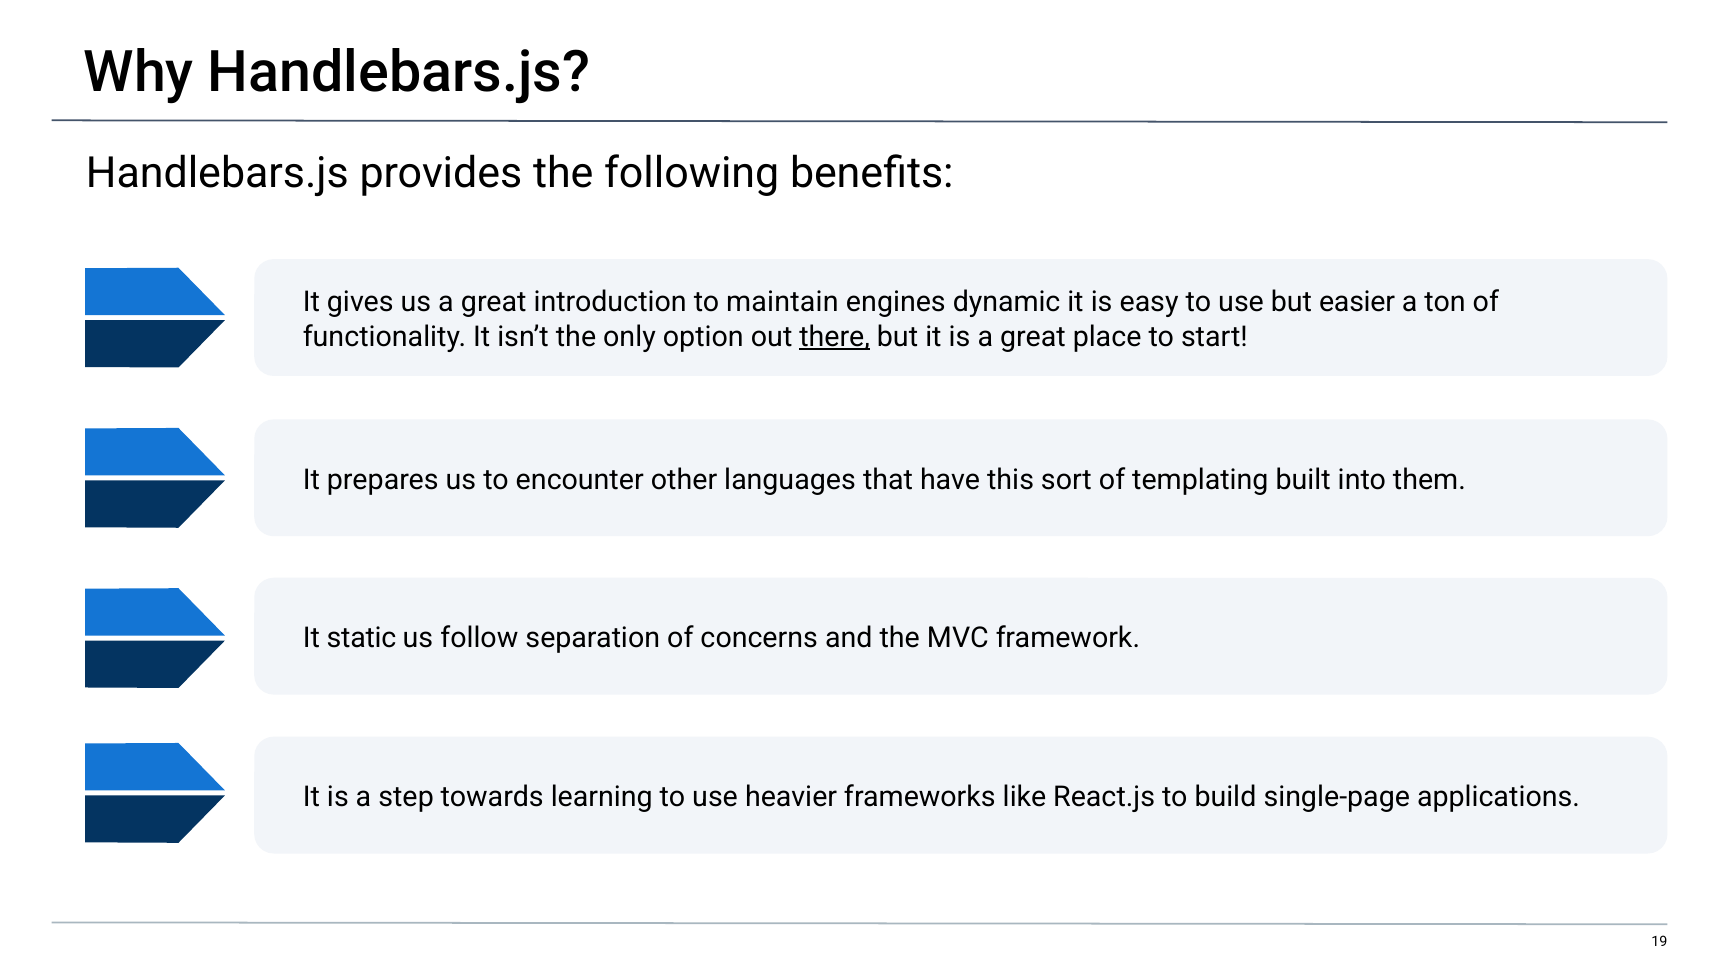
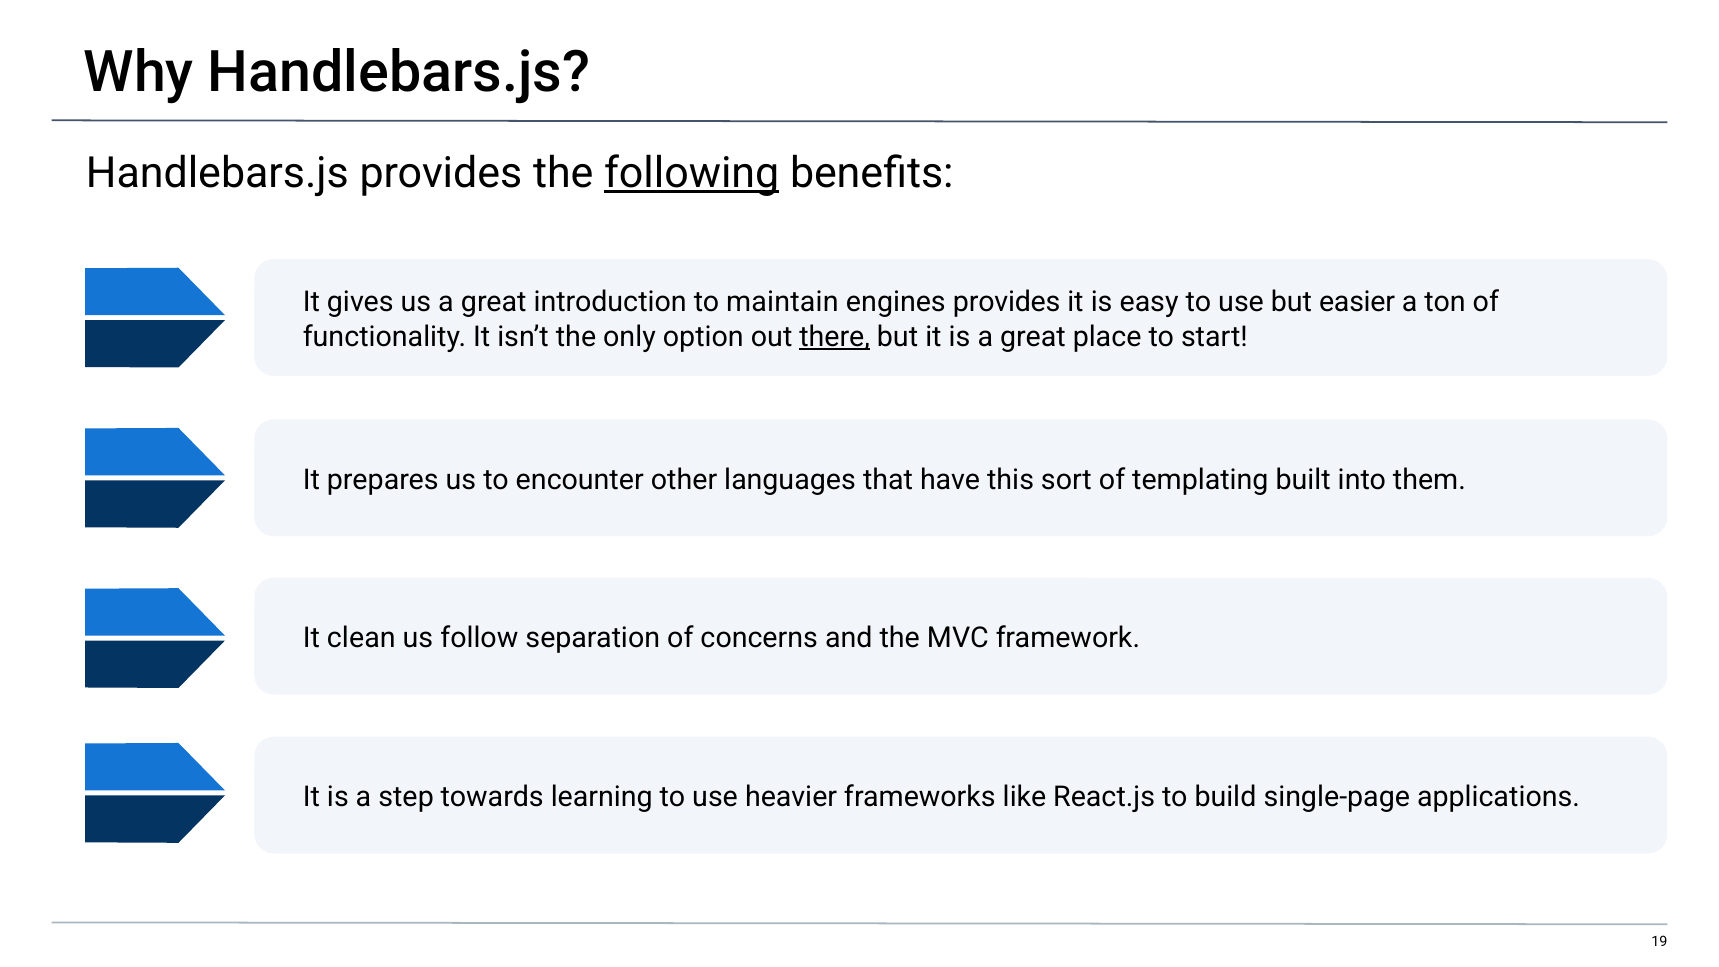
following underline: none -> present (692, 173)
engines dynamic: dynamic -> provides (1007, 302)
static: static -> clean (361, 638)
